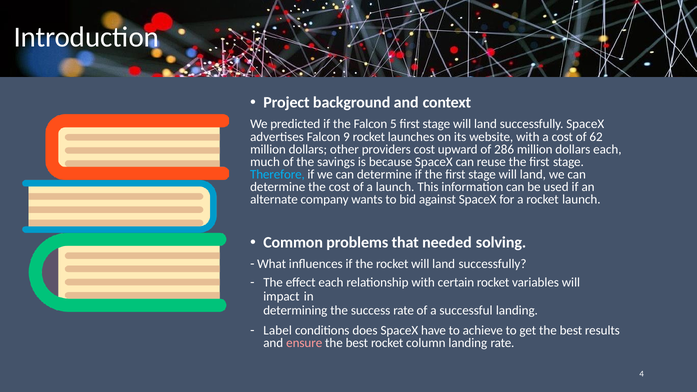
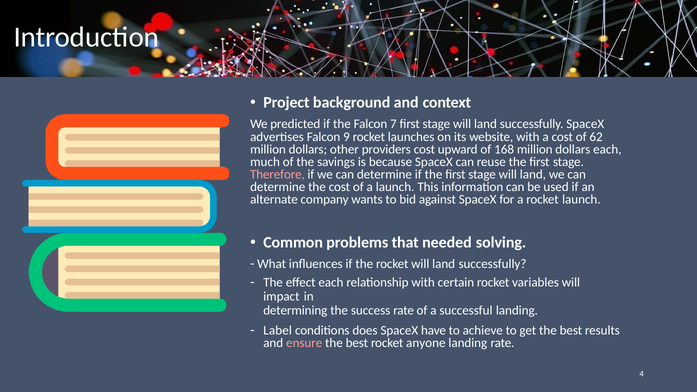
5: 5 -> 7 (393, 124)
286: 286 -> 168 (504, 149)
Therefore colour: light blue -> pink (277, 174)
column: column -> anyone (426, 343)
